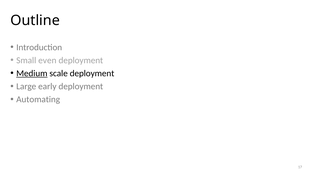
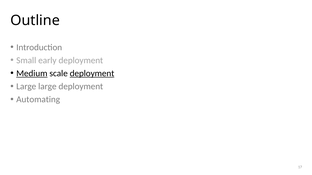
even: even -> early (47, 60)
deployment underline: none -> present (92, 74)
Large early: early -> large (47, 87)
